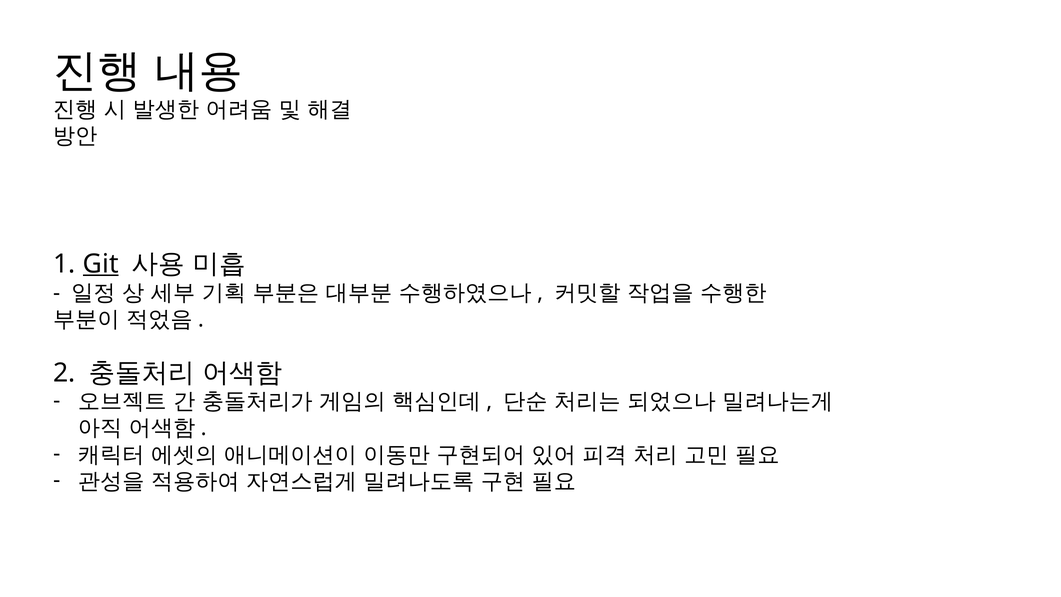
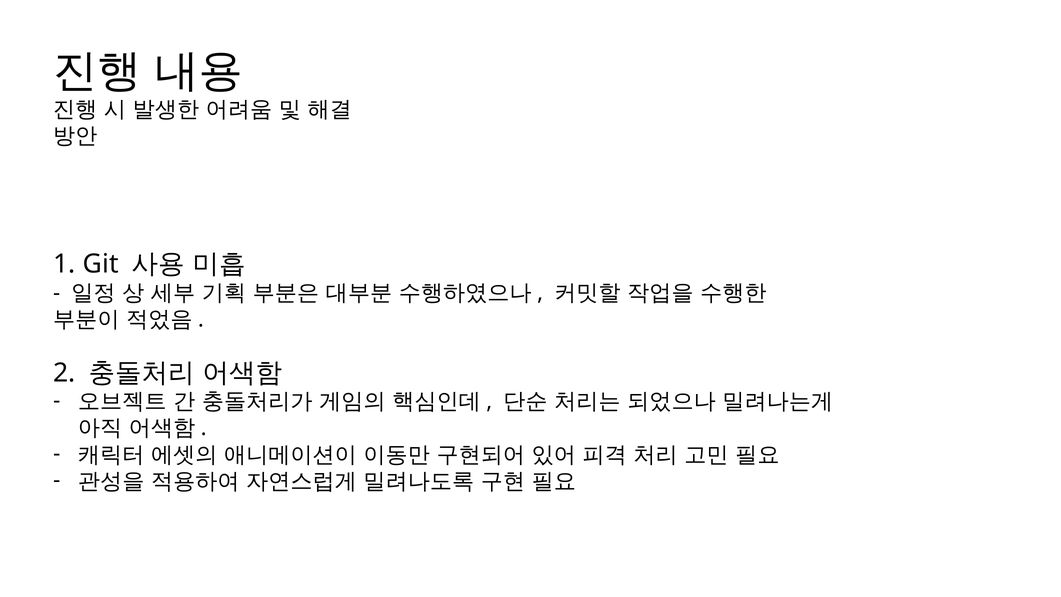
Git underline: present -> none (101, 264)
